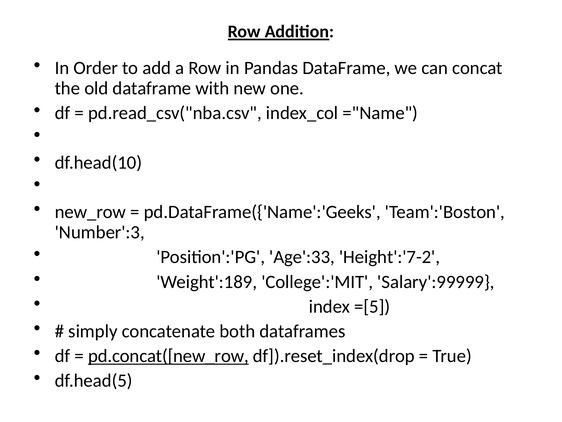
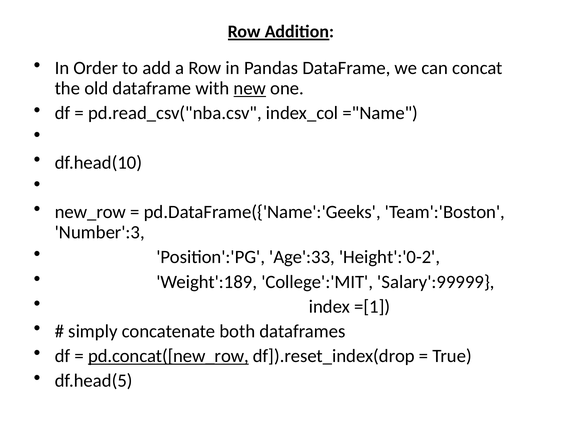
new underline: none -> present (250, 88)
Height':'7-2: Height':'7-2 -> Height':'0-2 (390, 257)
=[5: =[5 -> =[1 (372, 306)
